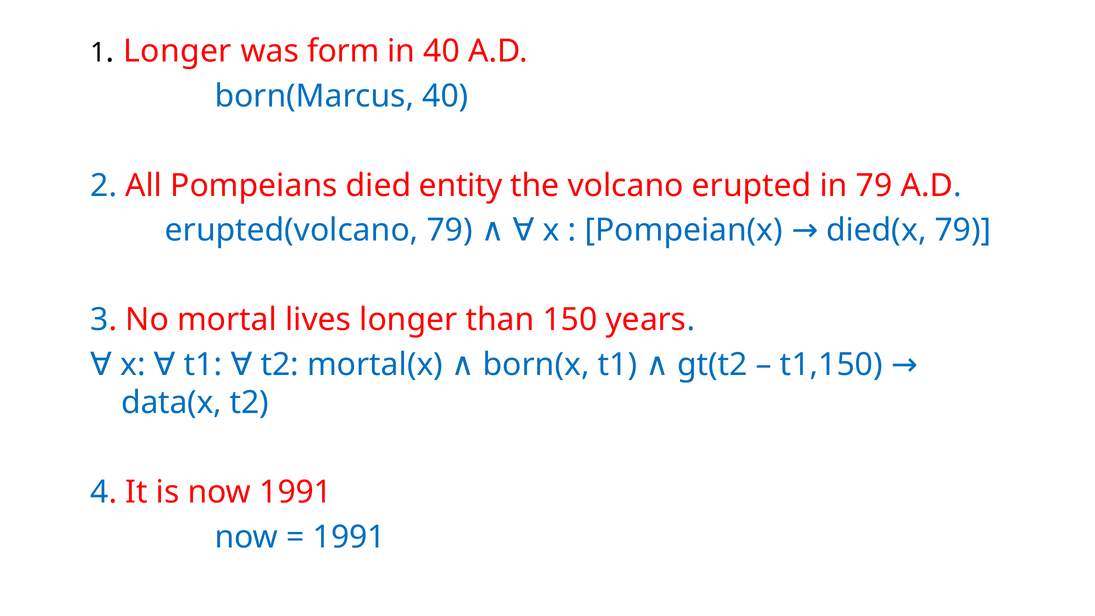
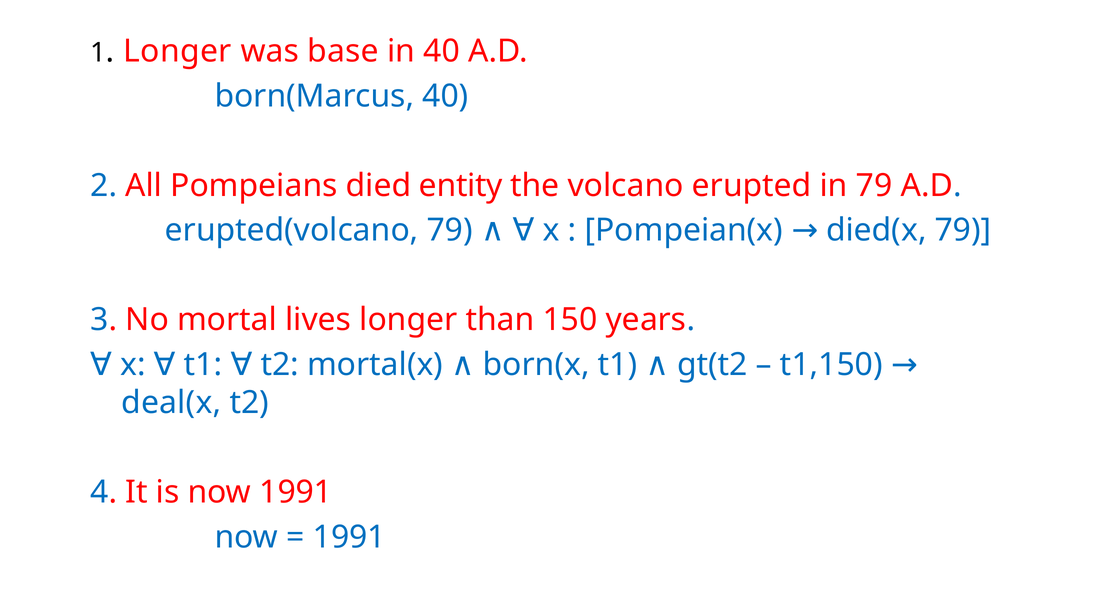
form: form -> base (343, 51)
data(x: data(x -> deal(x (171, 403)
